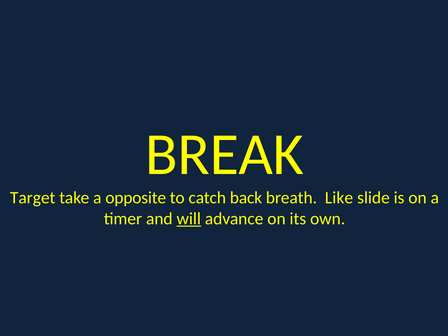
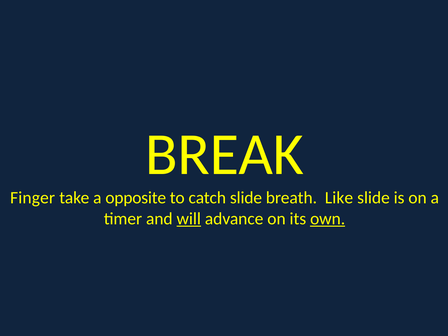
Target: Target -> Finger (33, 198)
catch back: back -> slide (246, 198)
own underline: none -> present (328, 219)
